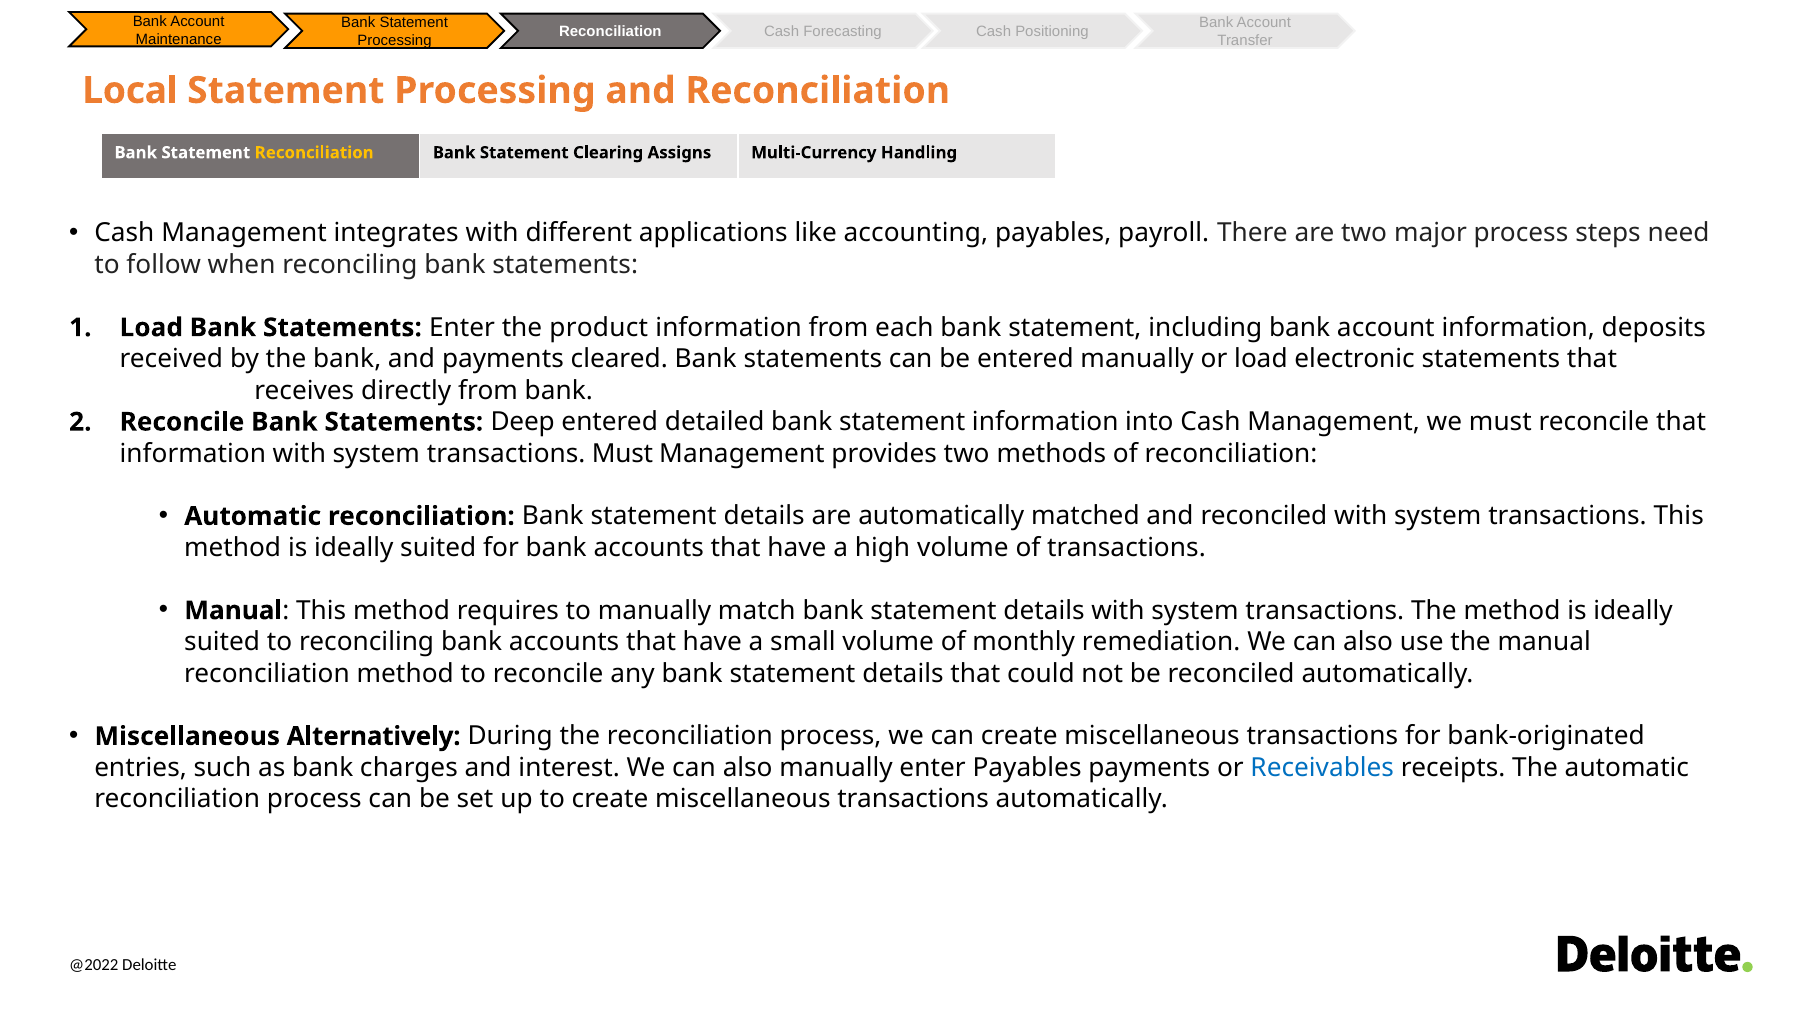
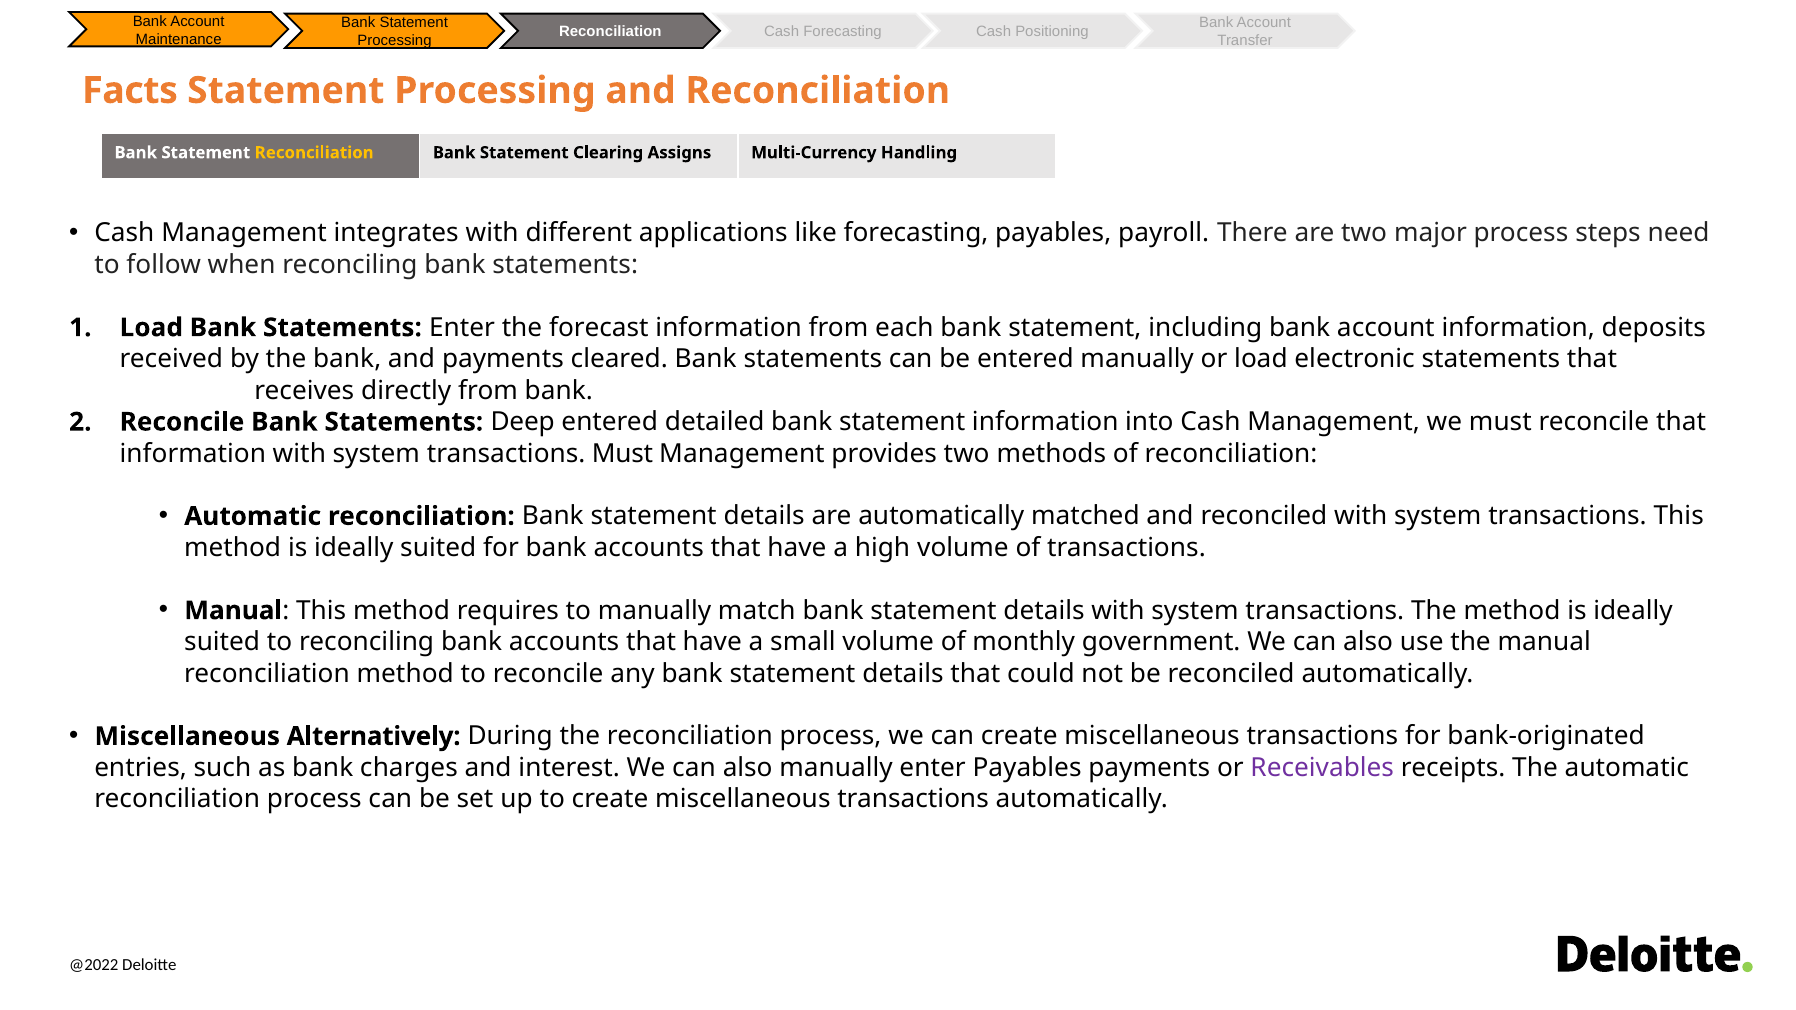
Local: Local -> Facts (130, 91)
accounting: accounting -> forecasting (916, 233)
product: product -> forecast (599, 328)
remediation: remediation -> government (1161, 642)
Receivables colour: blue -> purple (1322, 768)
